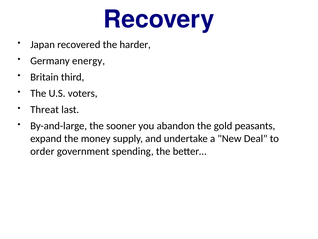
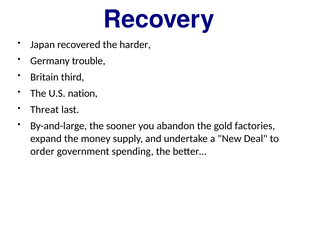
energy: energy -> trouble (89, 61)
voters: voters -> nation (83, 93)
peasants: peasants -> factories (255, 126)
